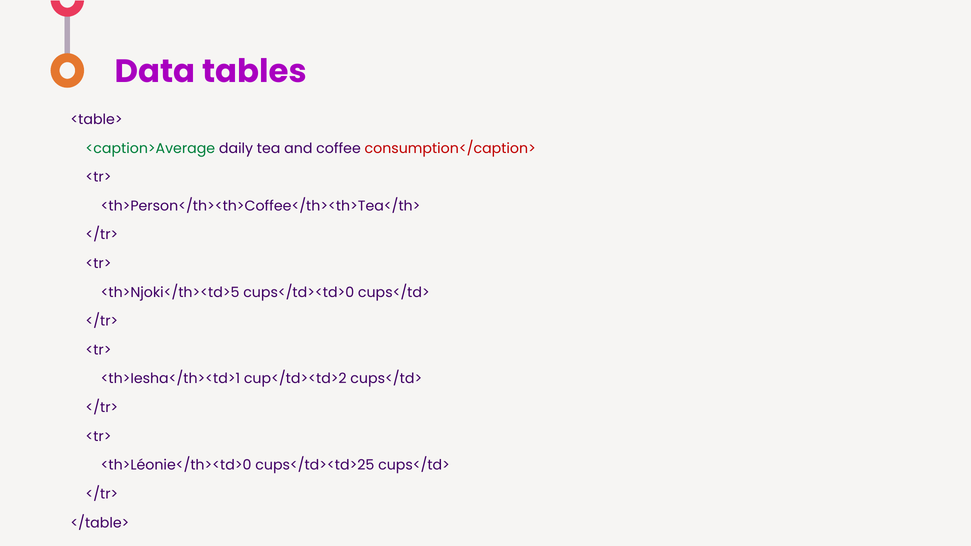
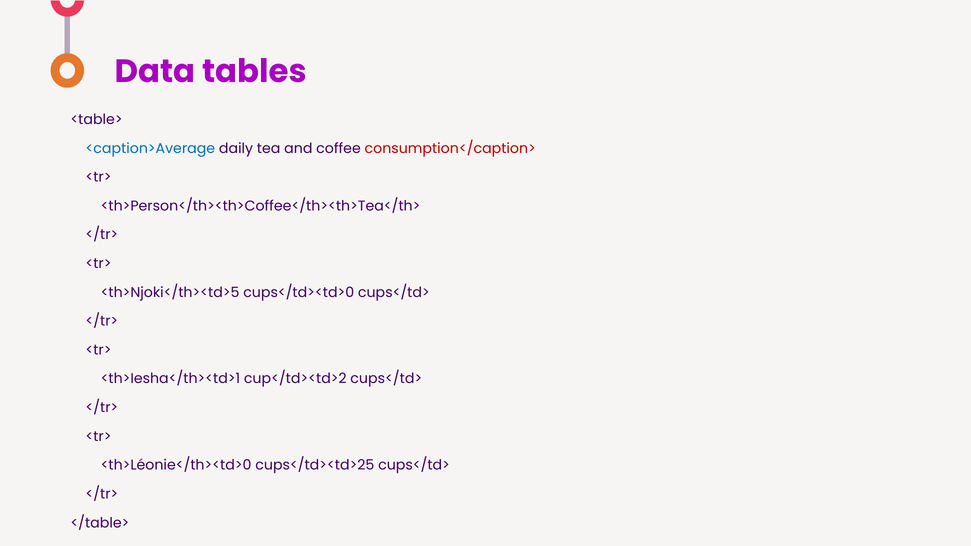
<caption>Average colour: green -> blue (150, 148)
